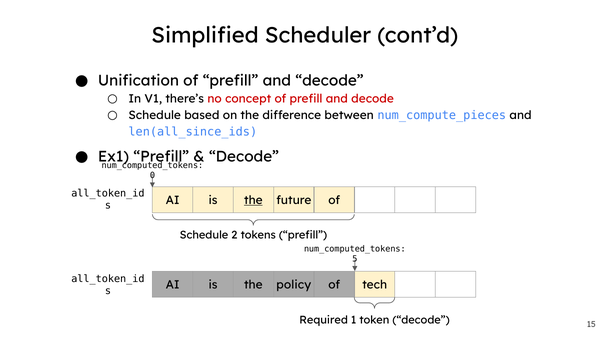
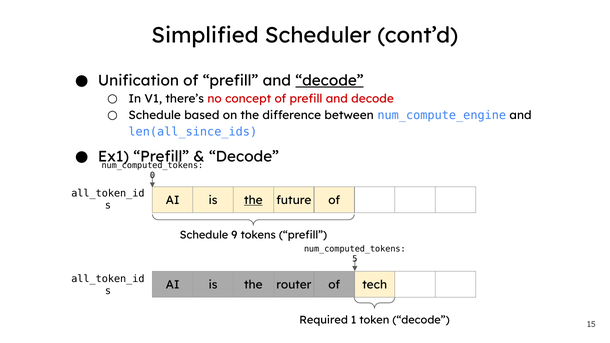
decode underline: none -> present (329, 81)
num_compute_pieces: num_compute_pieces -> num_compute_engine (442, 115)
2: 2 -> 9 (234, 235)
policy: policy -> router (294, 285)
